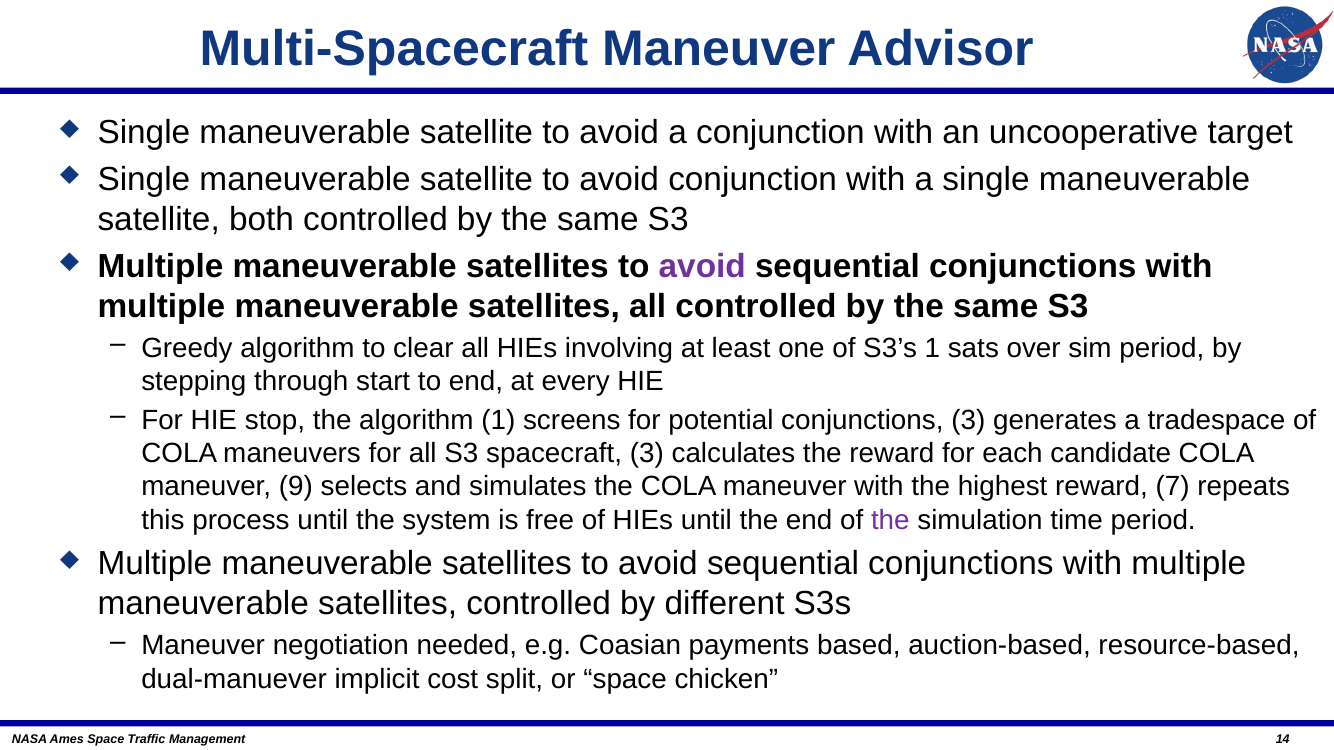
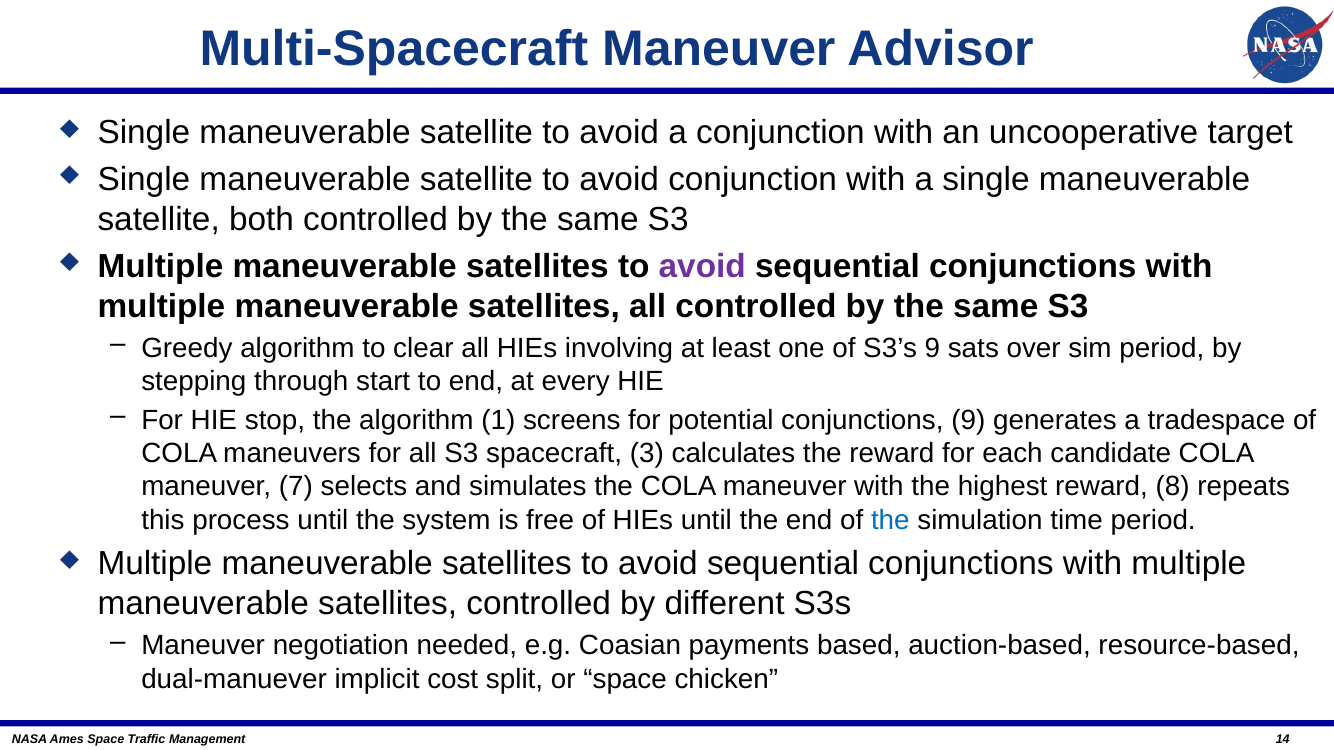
S3’s 1: 1 -> 9 (932, 348)
conjunctions 3: 3 -> 9 (968, 420)
9: 9 -> 7 (296, 487)
7: 7 -> 8 (1173, 487)
the colour: purple -> blue (890, 520)
